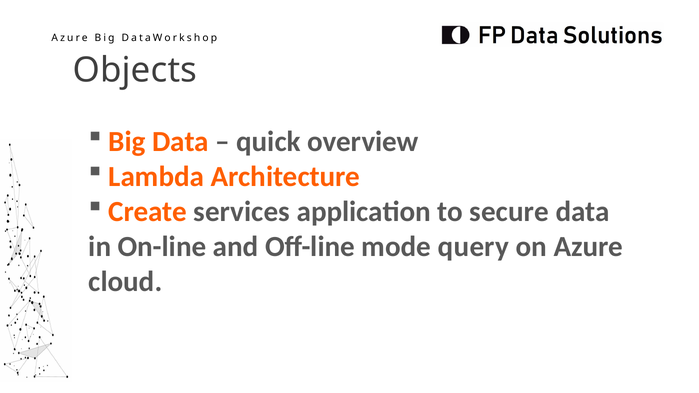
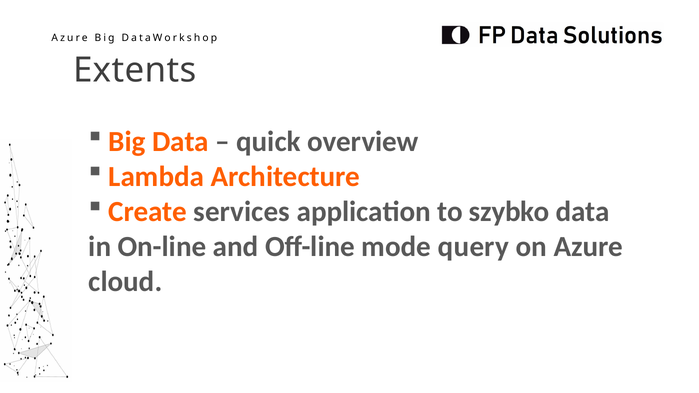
Objects: Objects -> Extents (135, 70)
secure: secure -> szybko (509, 212)
